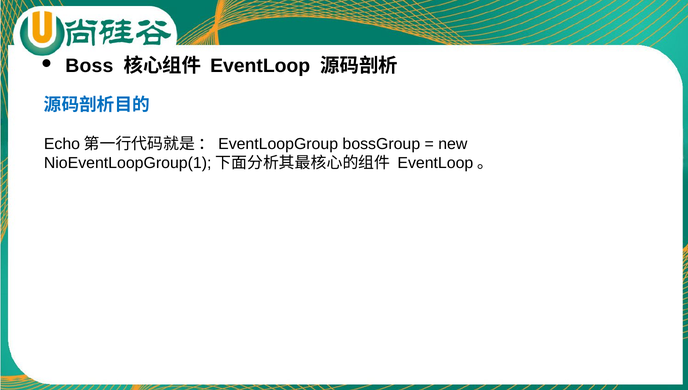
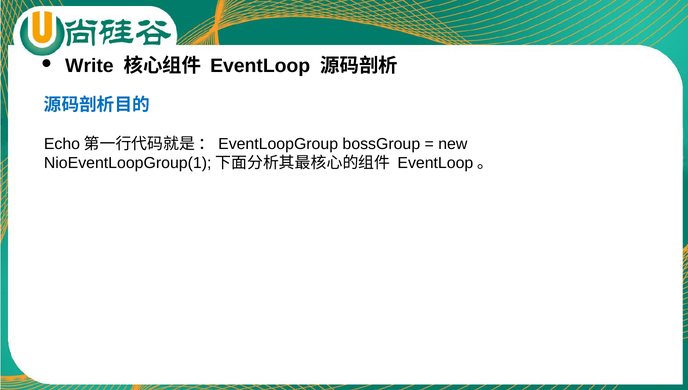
Boss: Boss -> Write (89, 66)
